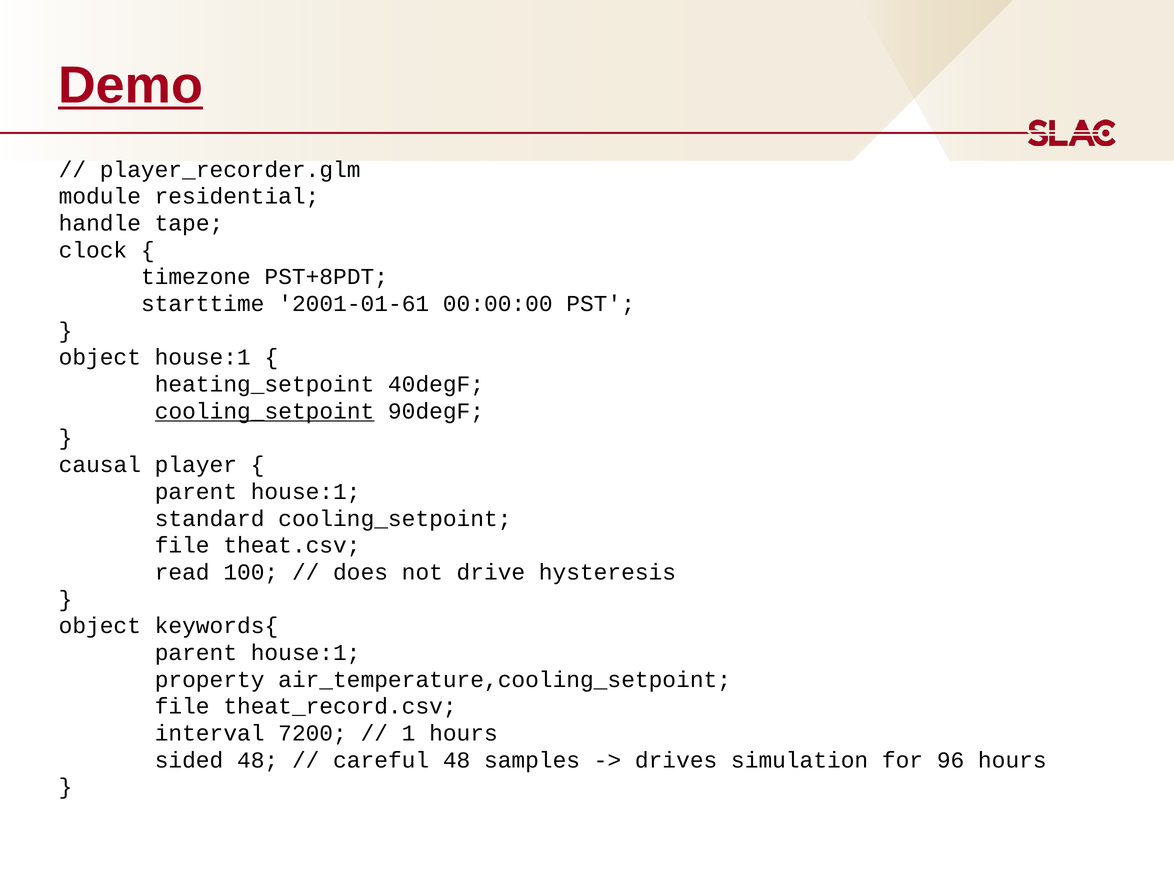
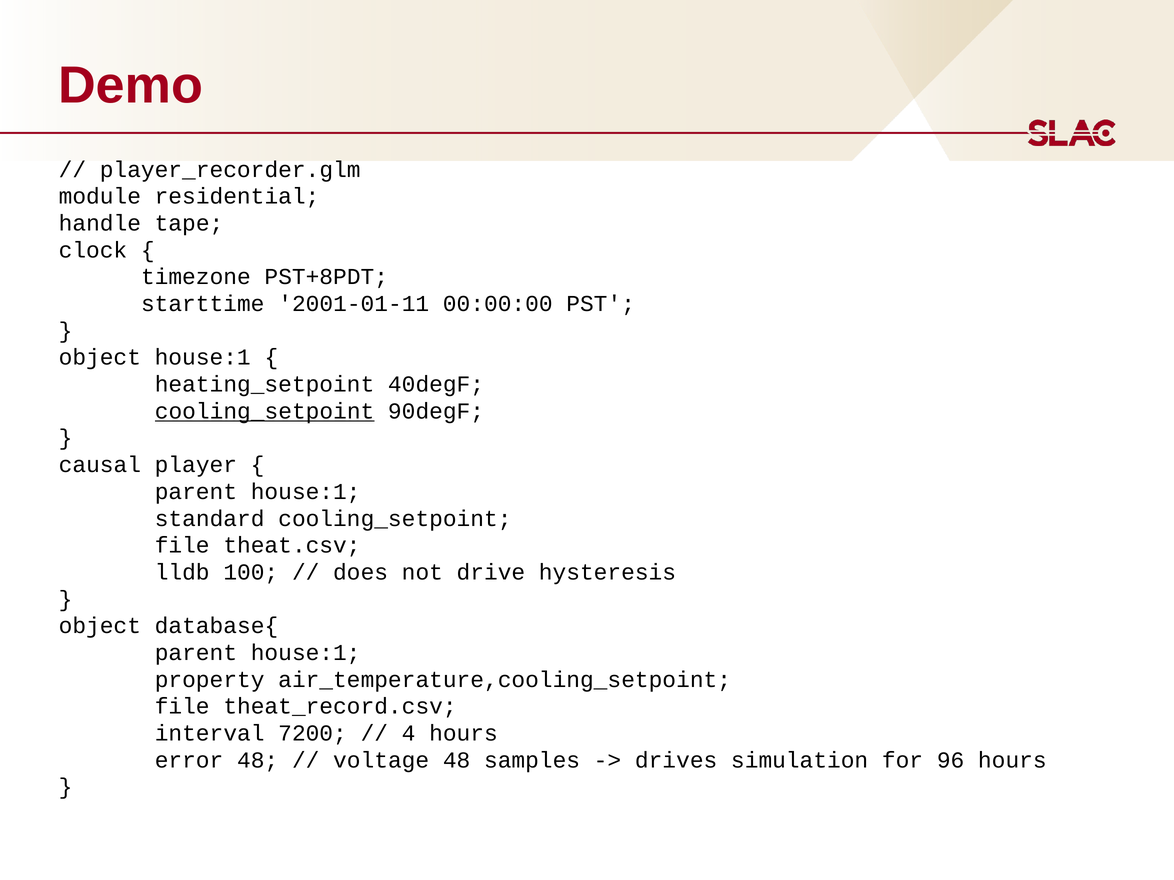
Demo underline: present -> none (130, 86)
2001-01-61: 2001-01-61 -> 2001-01-11 (354, 304)
read: read -> lldb (182, 572)
keywords{: keywords{ -> database{ (216, 626)
1: 1 -> 4 (409, 734)
sided: sided -> error (189, 760)
careful: careful -> voltage (381, 760)
